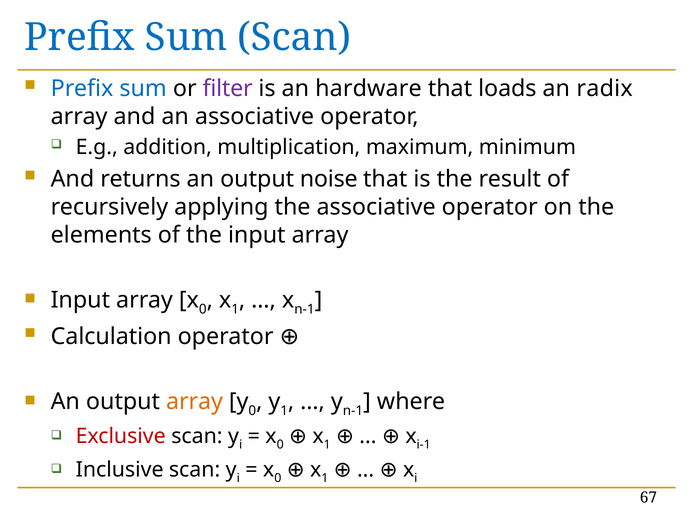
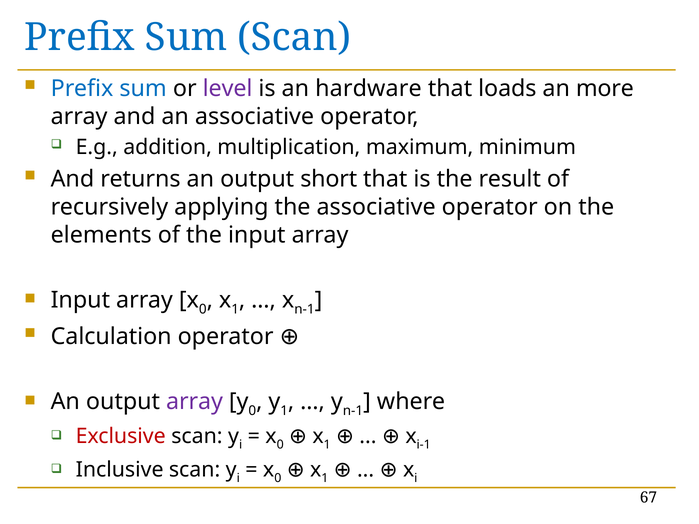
filter: filter -> level (228, 89)
radix: radix -> more (605, 89)
noise: noise -> short (329, 179)
array colour: orange -> purple (195, 402)
